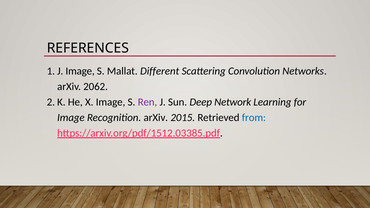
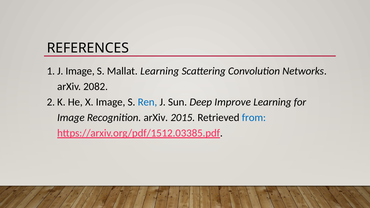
Mallat Different: Different -> Learning (160, 71)
2062: 2062 -> 2082 (96, 87)
Ren colour: purple -> blue (147, 102)
Network: Network -> Improve (233, 102)
